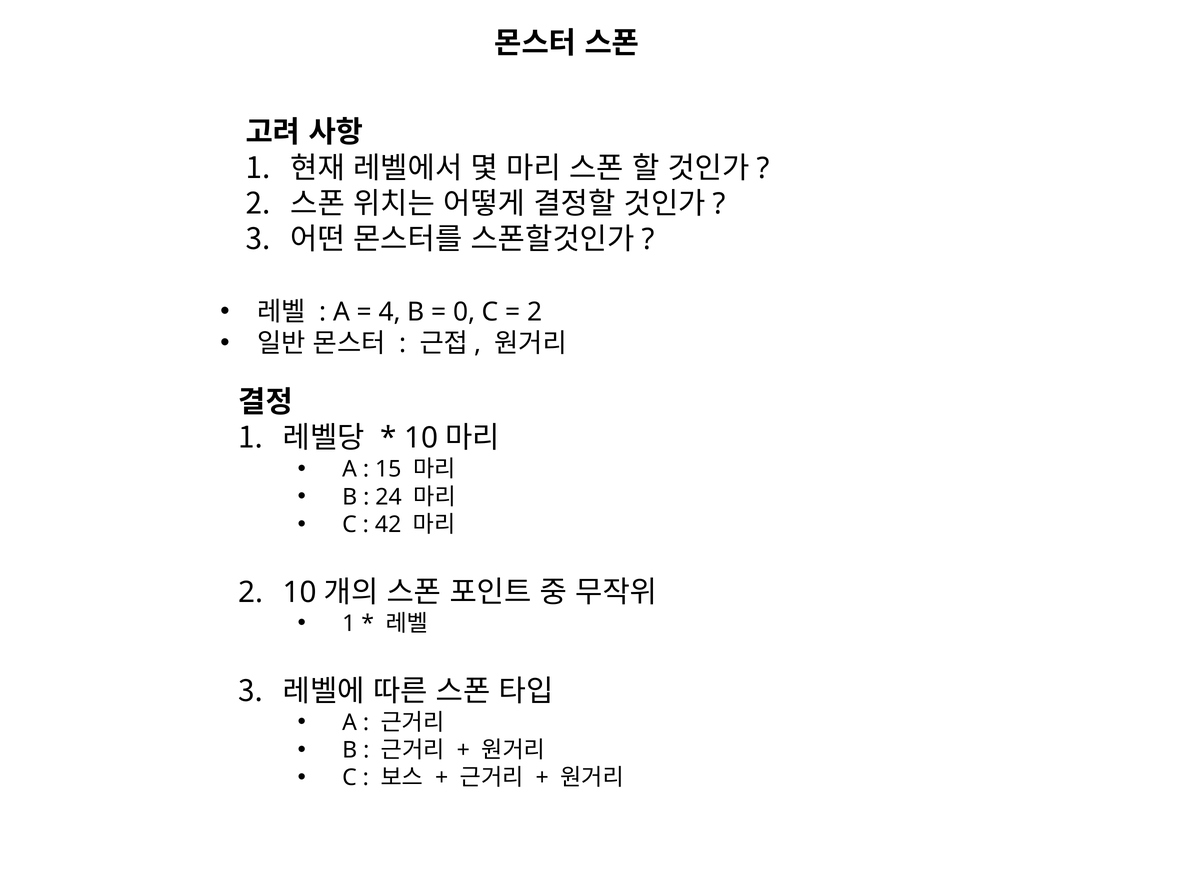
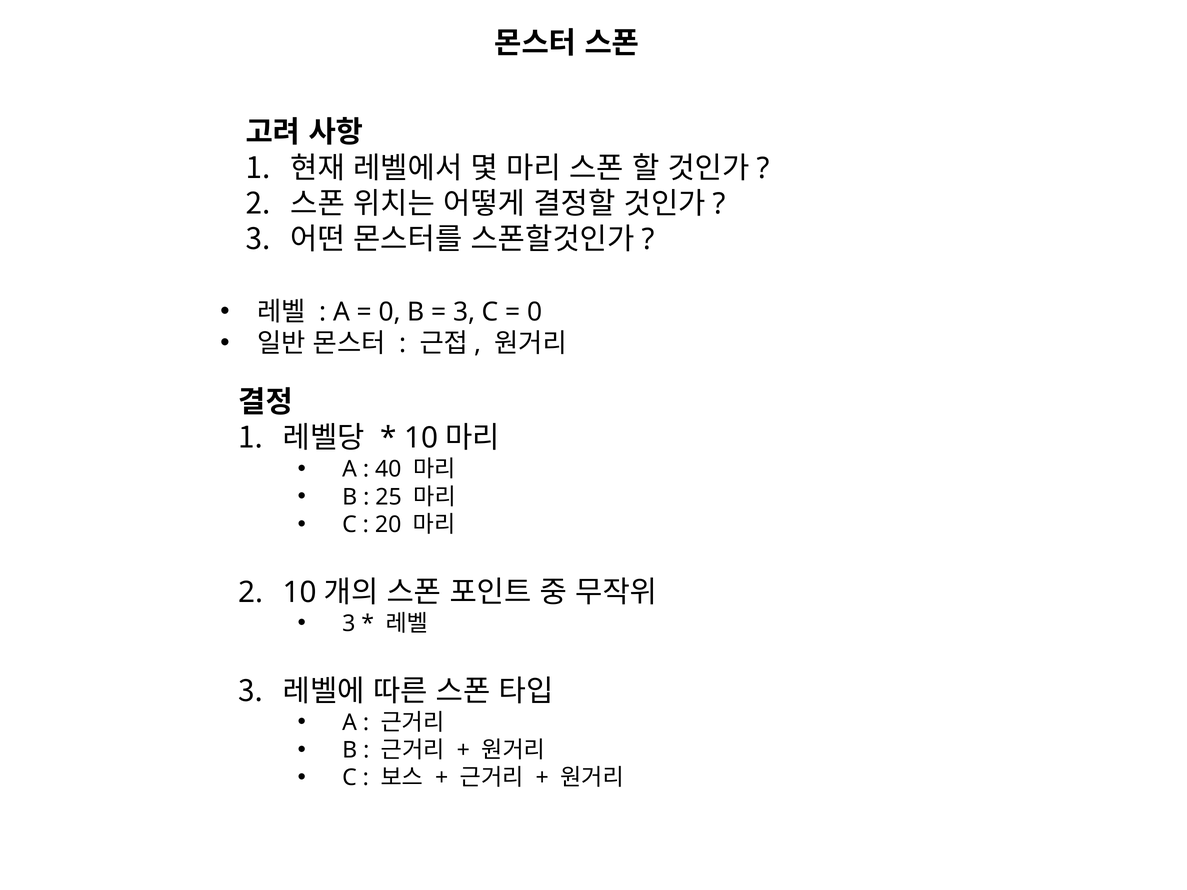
4: 4 -> 0 (390, 312)
0: 0 -> 3 (464, 312)
2: 2 -> 0 (535, 312)
15: 15 -> 40 (388, 469)
24: 24 -> 25 (389, 497)
42: 42 -> 20 (388, 525)
1: 1 -> 3 (349, 624)
